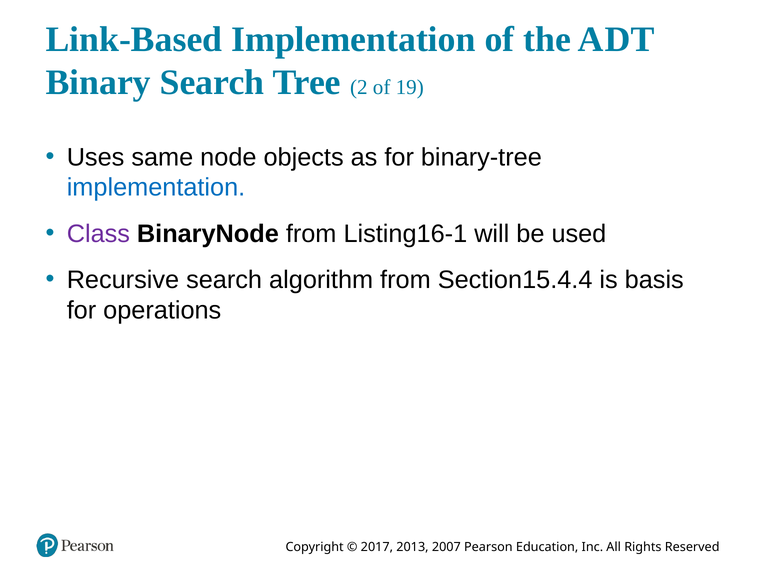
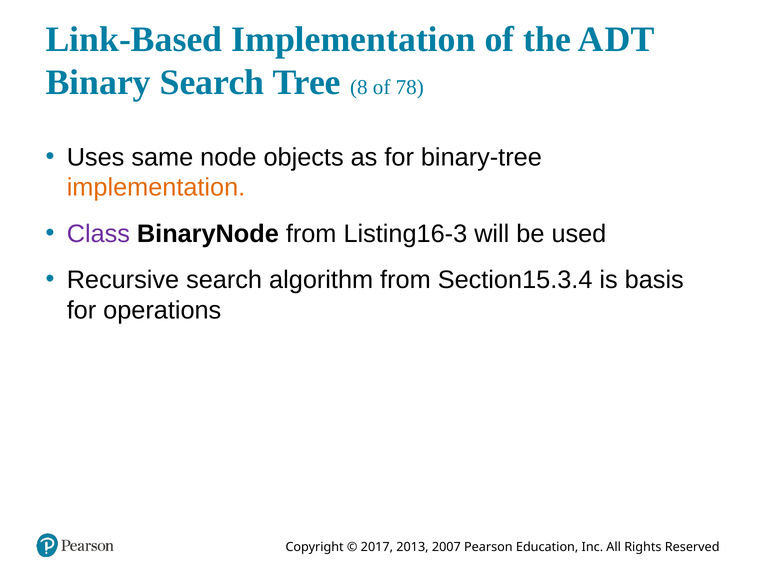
2: 2 -> 8 (359, 87)
19: 19 -> 78 (410, 87)
implementation colour: blue -> orange (156, 188)
Listing16-1: Listing16-1 -> Listing16-3 (405, 234)
Section15.4.4: Section15.4.4 -> Section15.3.4 (515, 280)
